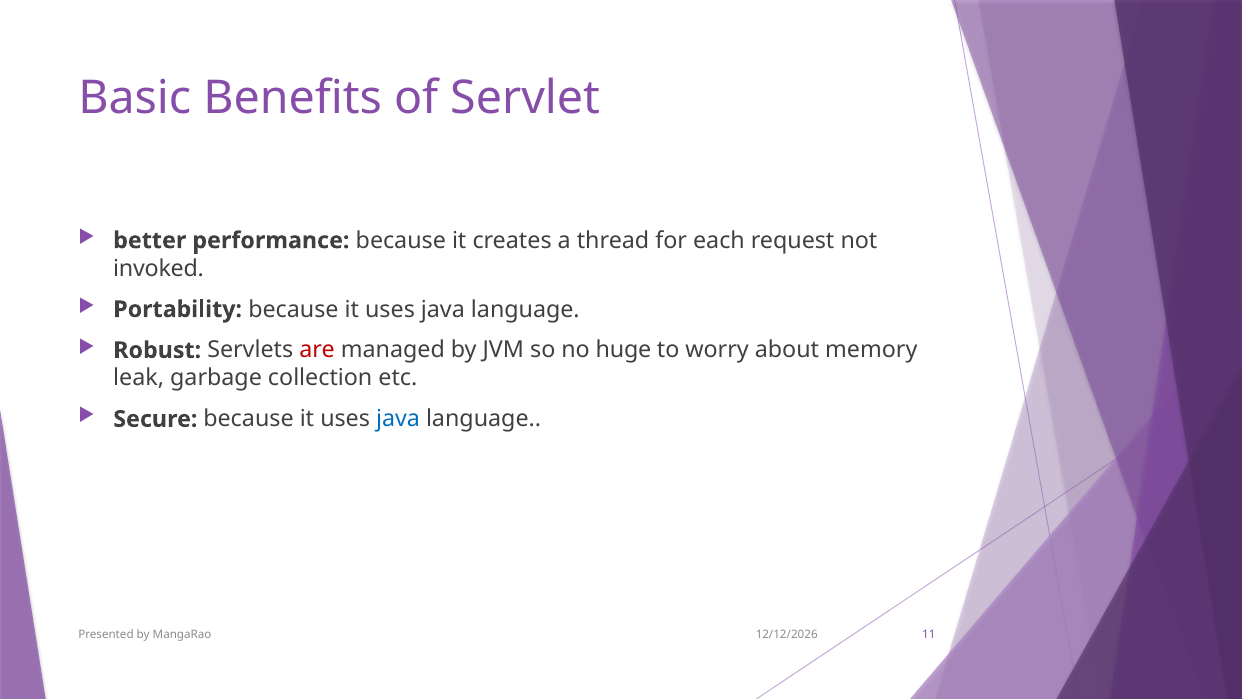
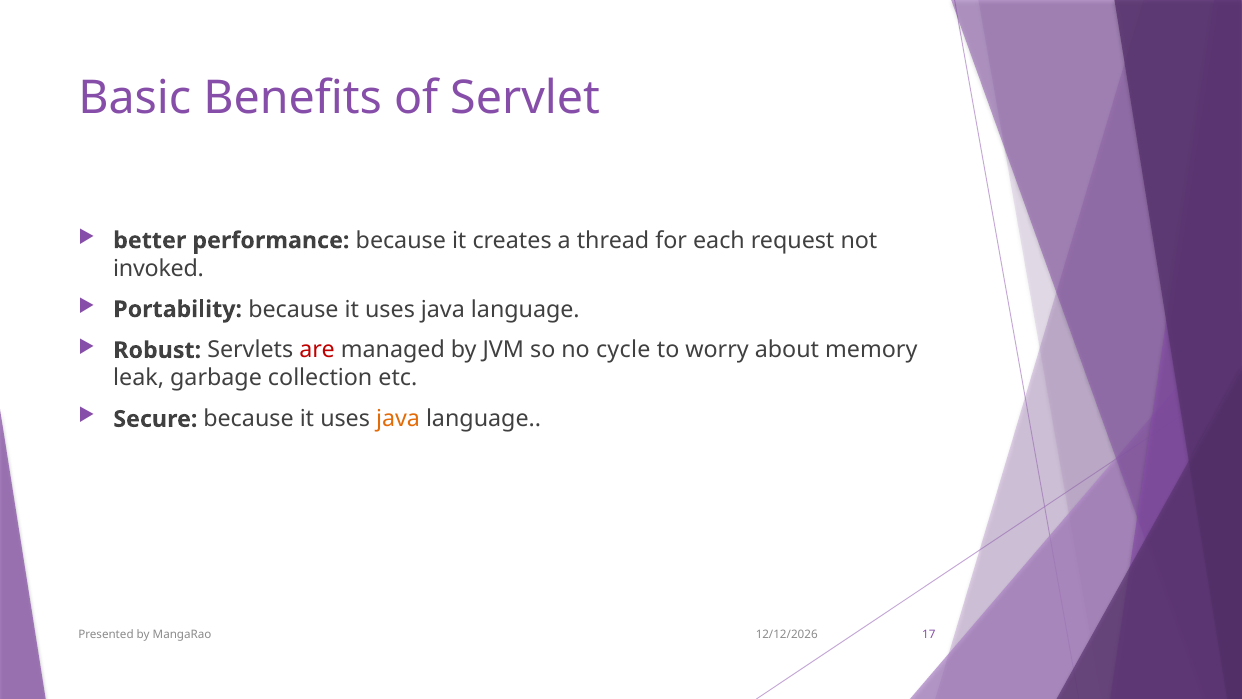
huge: huge -> cycle (623, 350)
java colour: blue -> orange (398, 419)
11: 11 -> 17 (929, 634)
